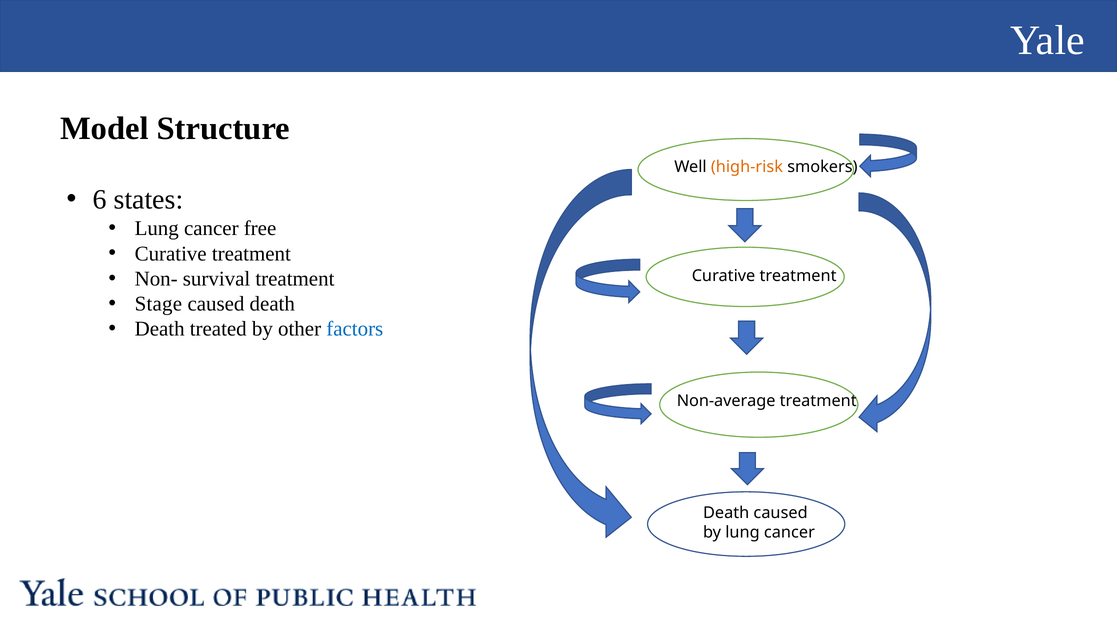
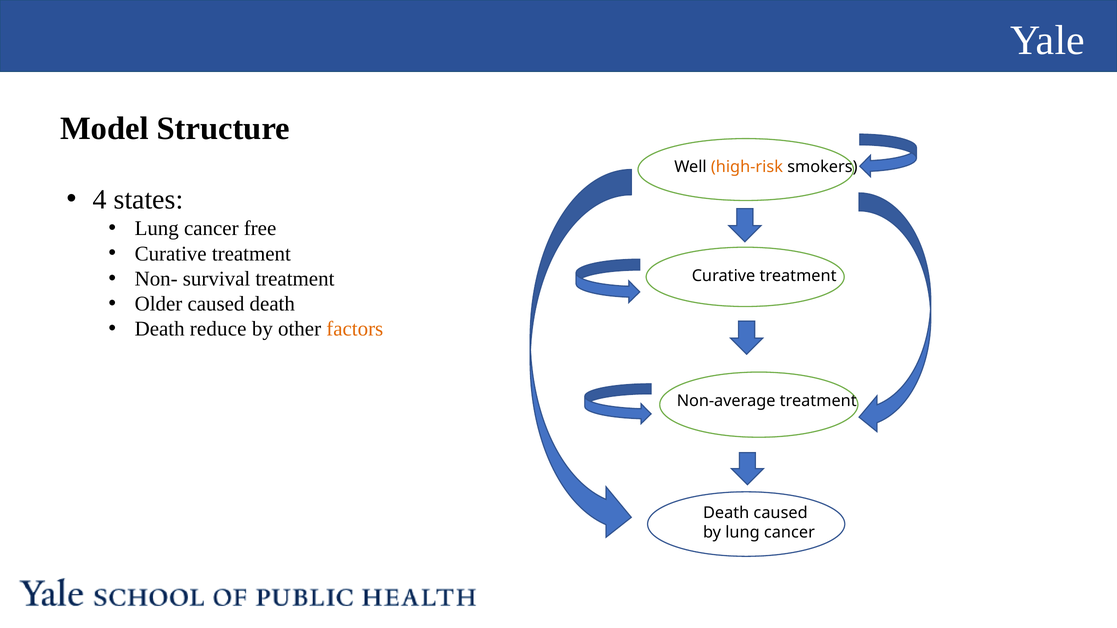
6: 6 -> 4 (100, 200)
Stage: Stage -> Older (158, 304)
treated: treated -> reduce (218, 329)
factors colour: blue -> orange (355, 329)
